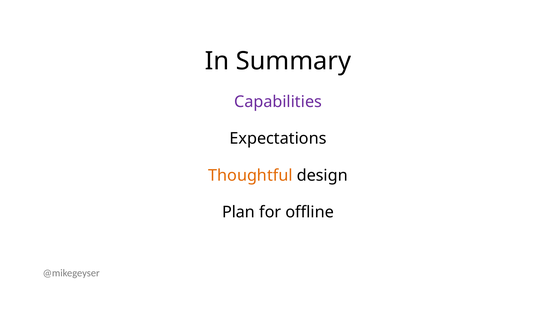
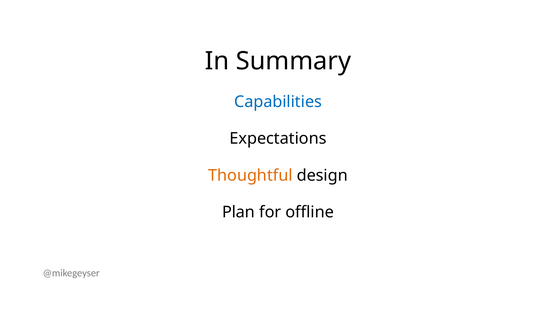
Capabilities colour: purple -> blue (278, 102)
